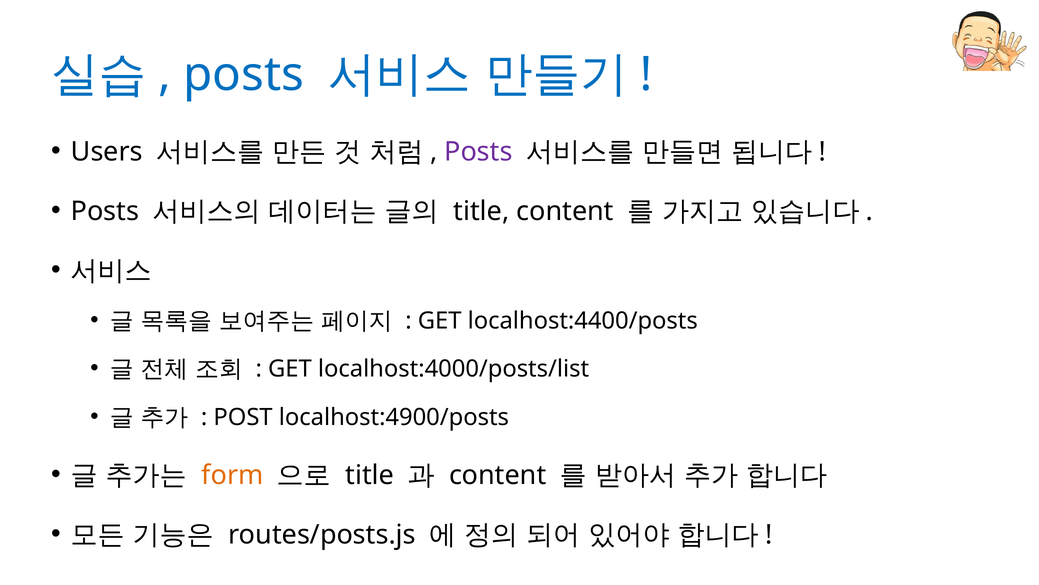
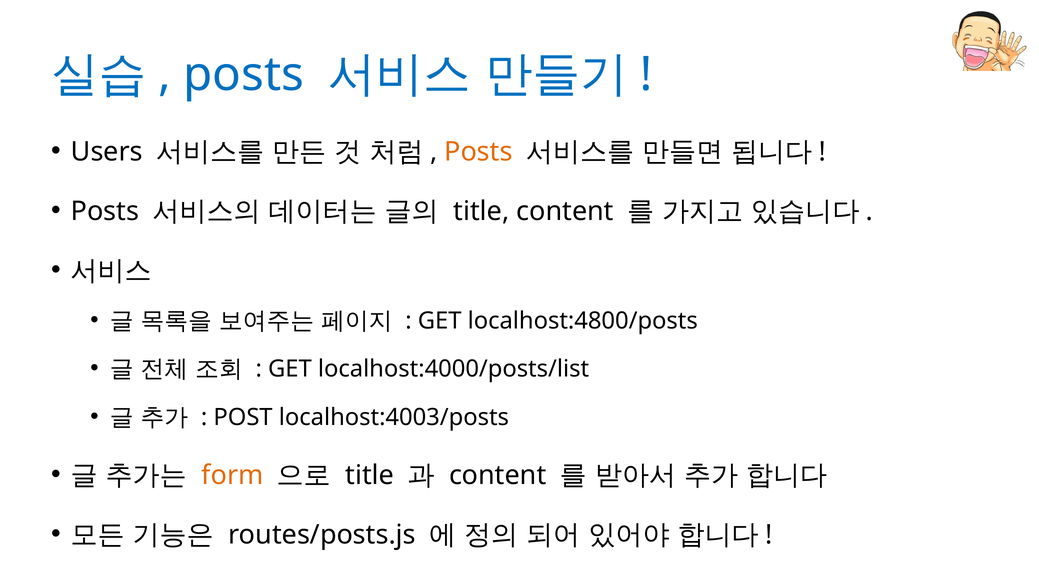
Posts colour: purple -> orange (478, 151)
localhost:4400/posts: localhost:4400/posts -> localhost:4800/posts (583, 320)
localhost:4900/posts: localhost:4900/posts -> localhost:4003/posts (394, 417)
